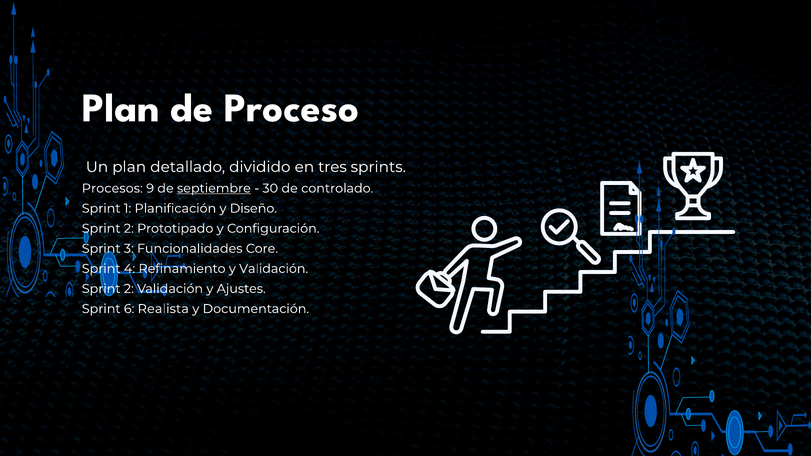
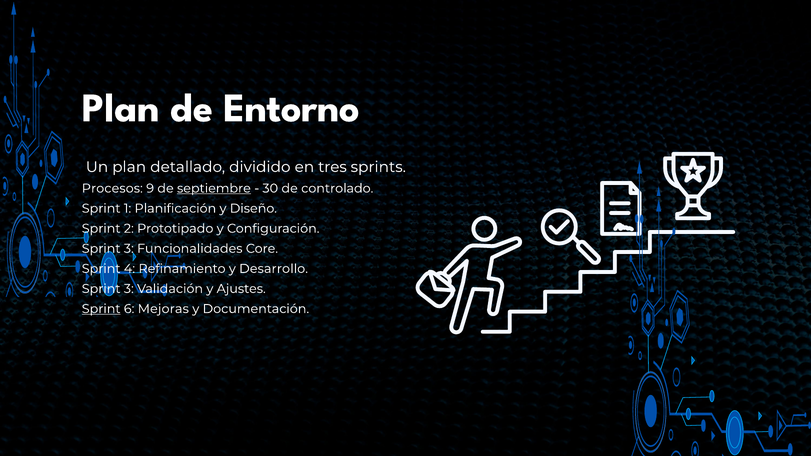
Proceso: Proceso -> Entorno (292, 108)
y Validación: Validación -> Desarrollo (274, 269)
2: 2 -> 3 (129, 289)
Sprint underline: none -> present (101, 309)
Realista: Realista -> Mejoras (163, 309)
